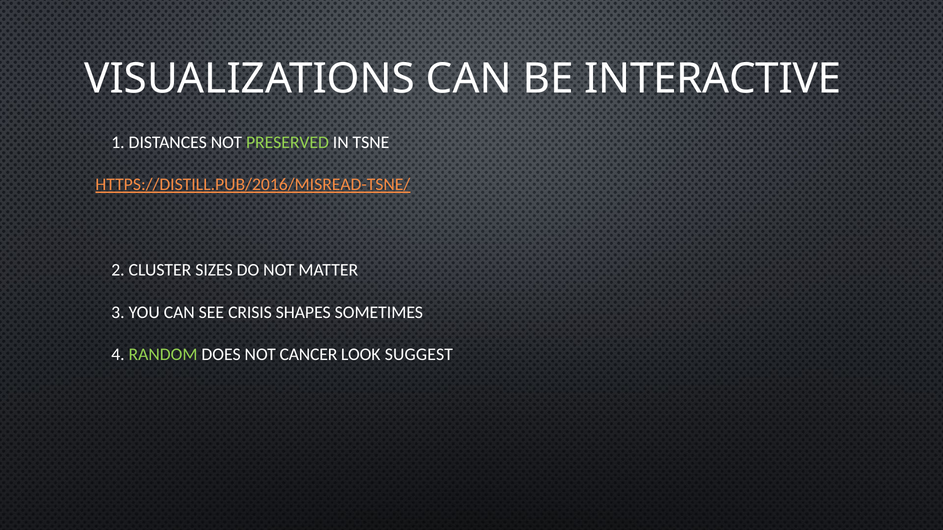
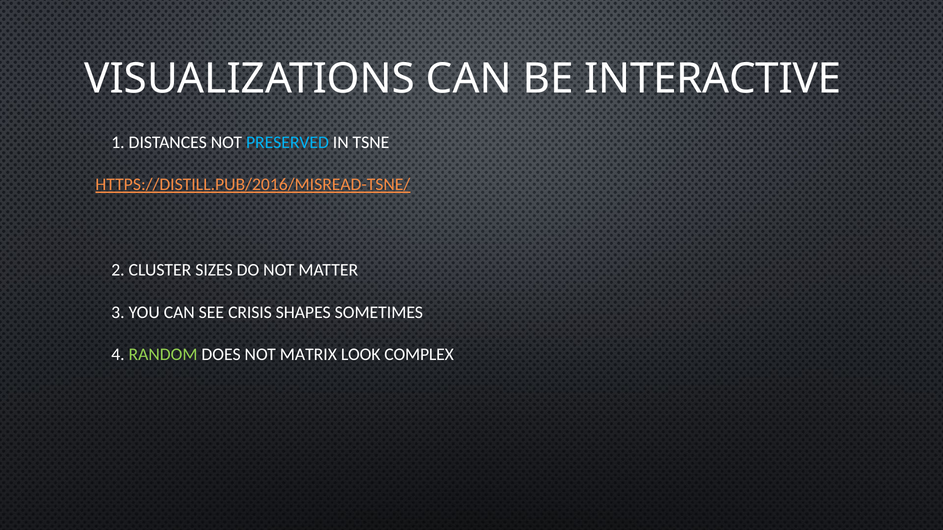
PRESERVED colour: light green -> light blue (287, 142)
CANCER: CANCER -> MATRIX (308, 355)
SUGGEST: SUGGEST -> COMPLEX (419, 355)
